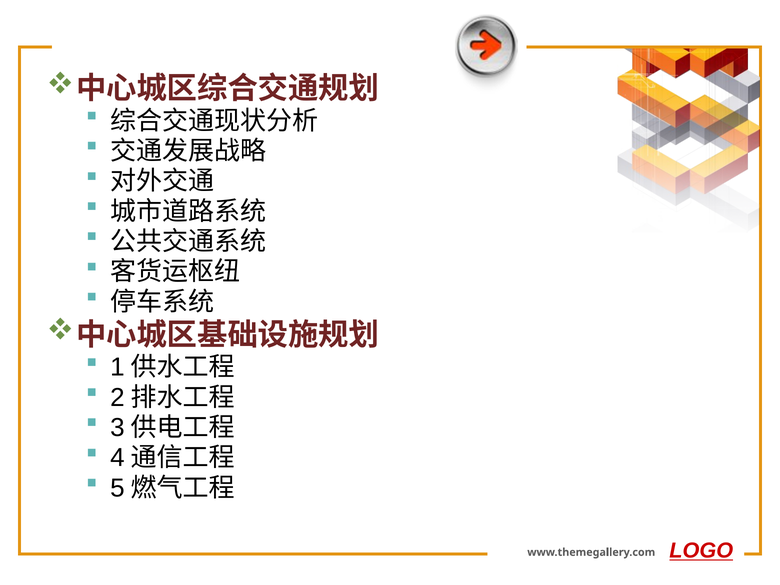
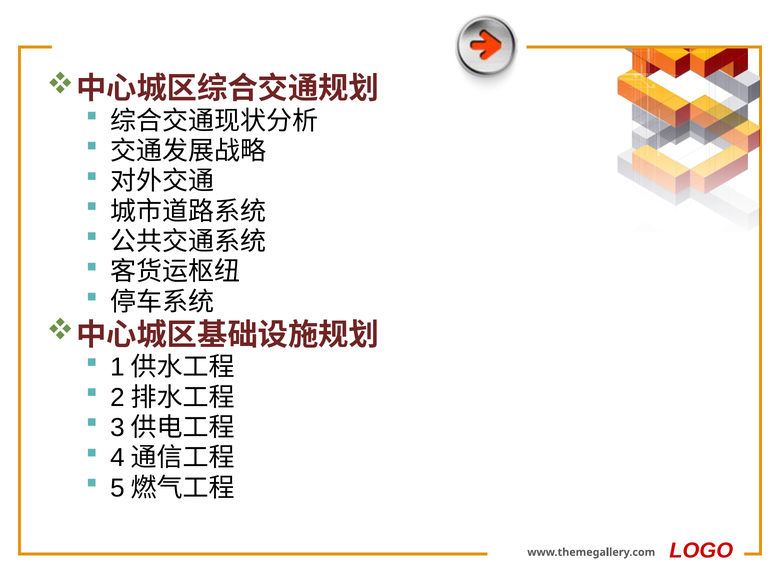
LOGO underline: present -> none (701, 551)
